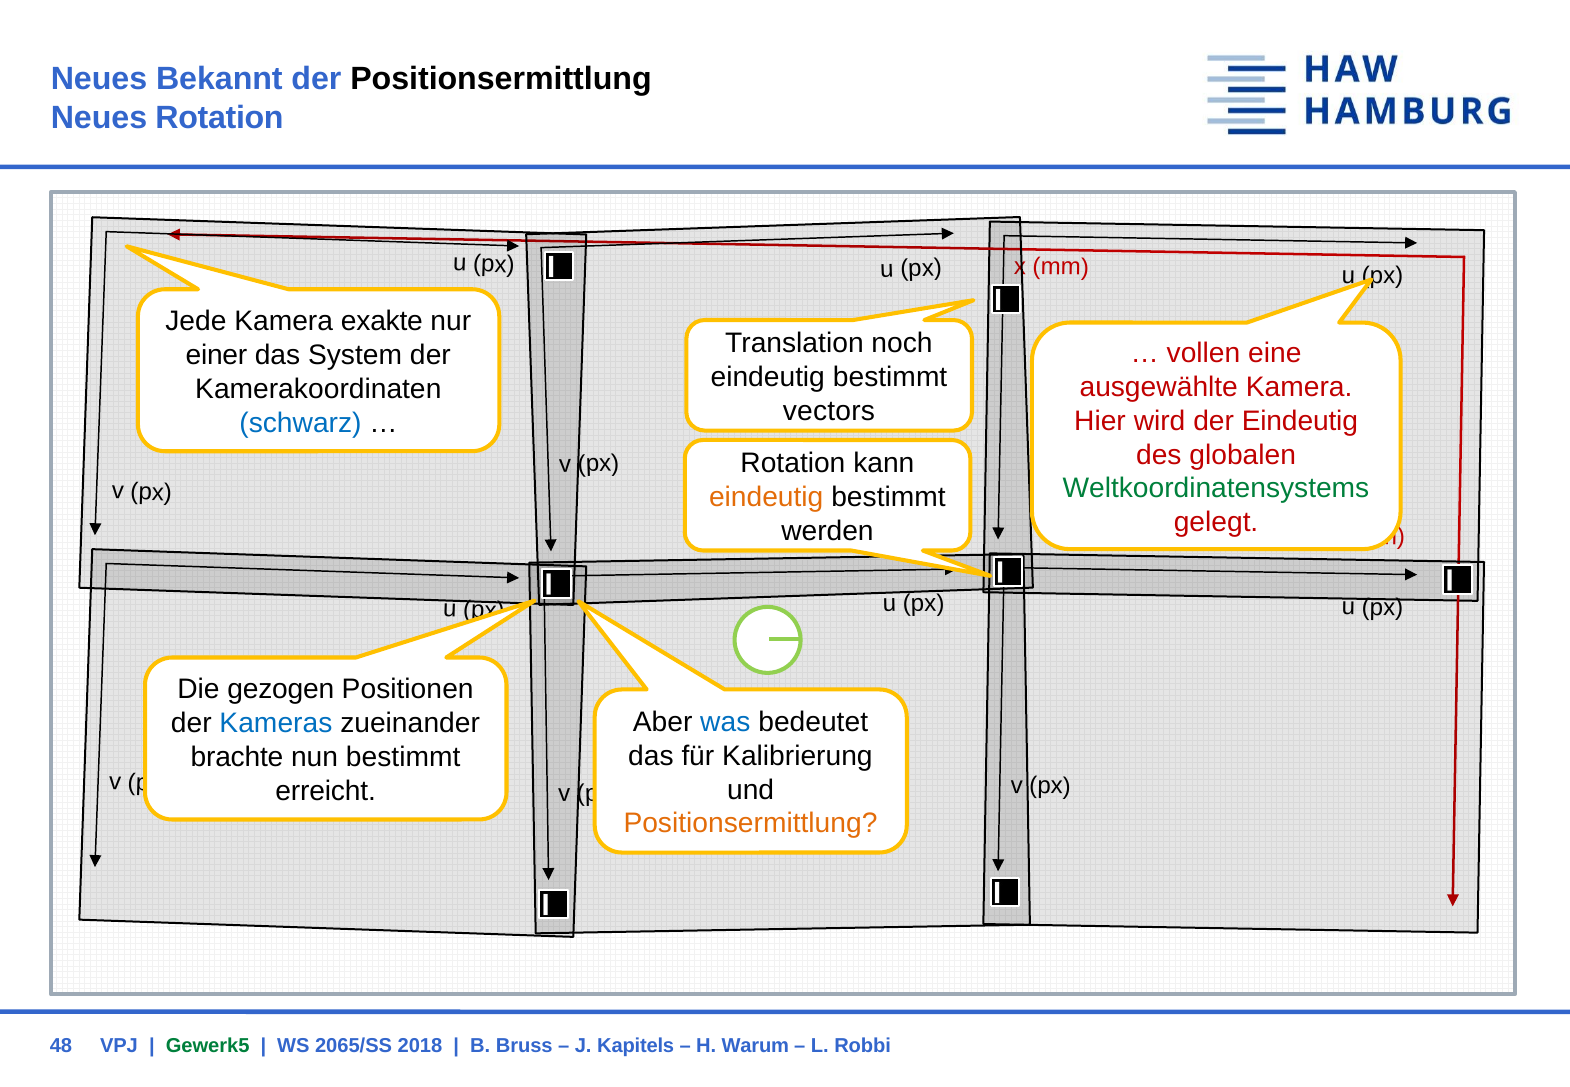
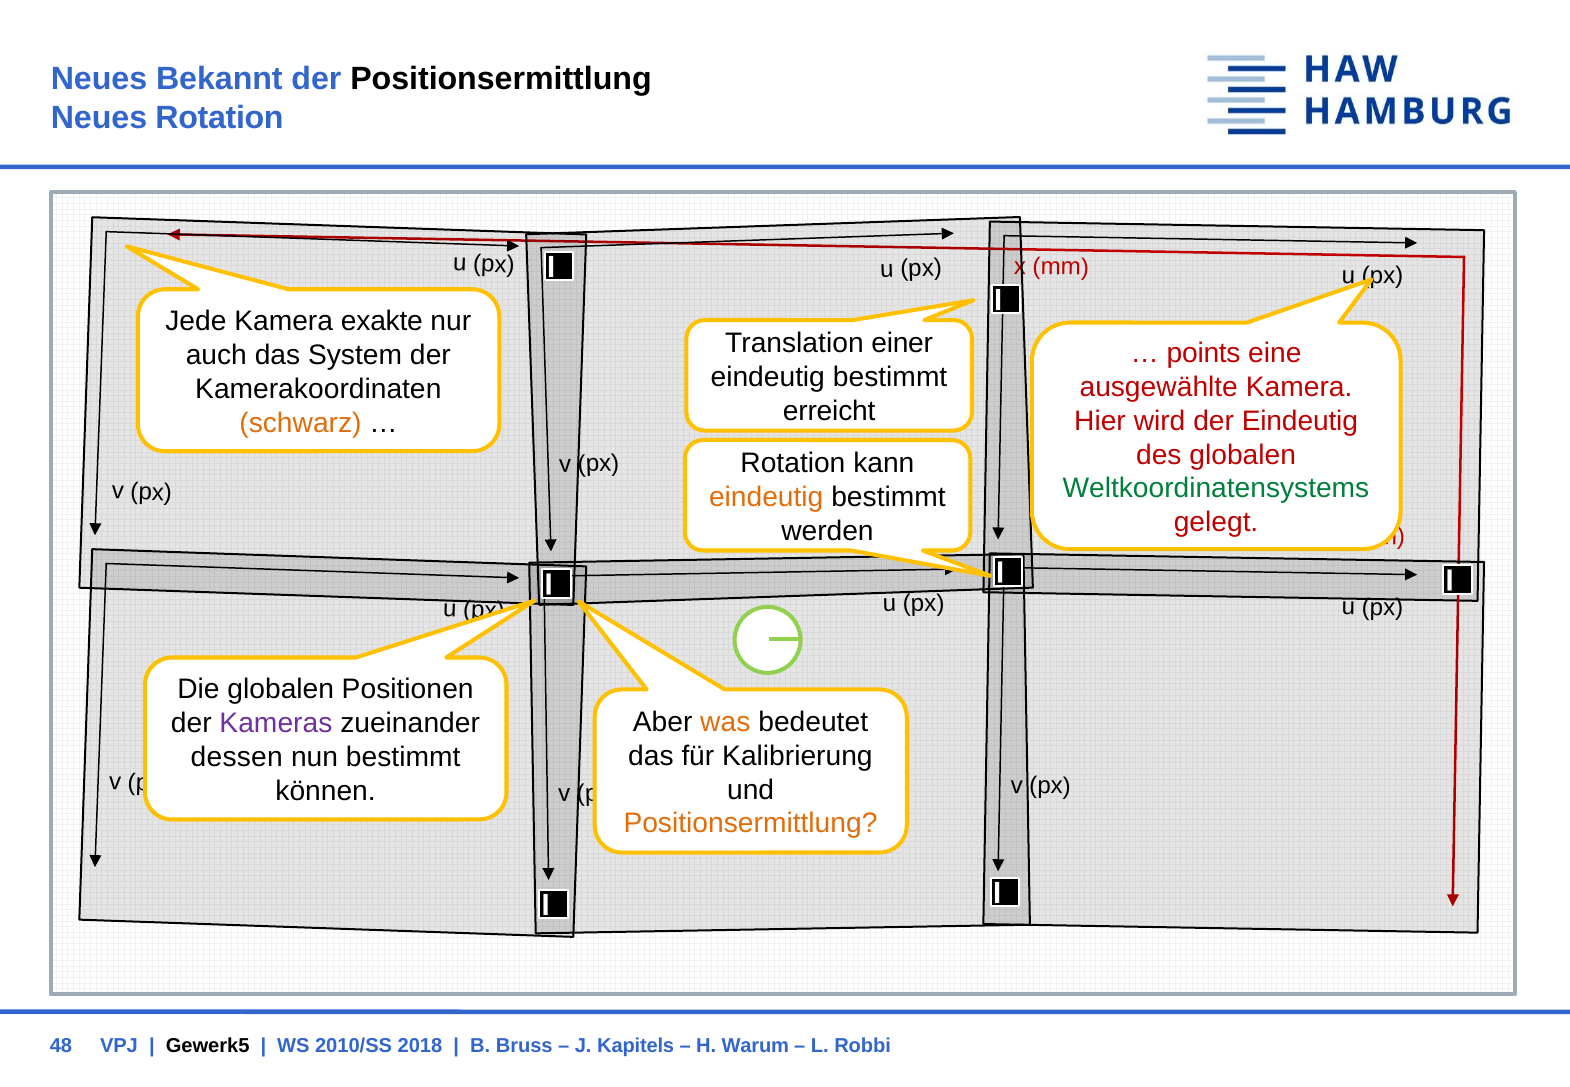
noch: noch -> einer (902, 343)
vollen: vollen -> points (1204, 353)
einer: einer -> auch (216, 355)
vectors: vectors -> erreicht (829, 411)
schwarz colour: blue -> orange (300, 423)
Die gezogen: gezogen -> globalen (281, 690)
was colour: blue -> orange (725, 722)
Kameras colour: blue -> purple (276, 723)
brachte: brachte -> dessen (237, 757)
erreicht: erreicht -> können (326, 791)
Gewerk5 colour: green -> black (208, 1046)
2065/SS: 2065/SS -> 2010/SS (354, 1046)
